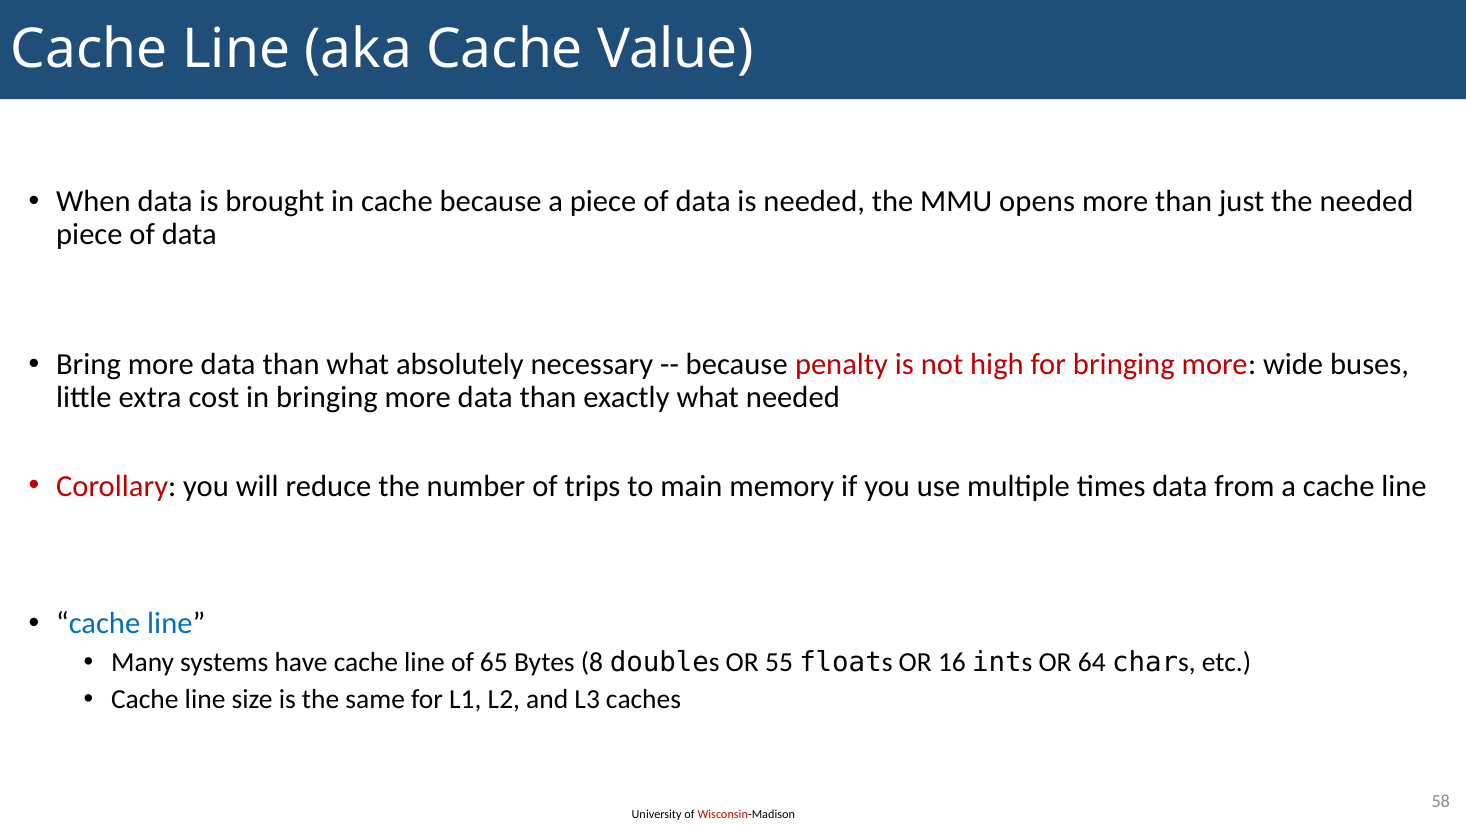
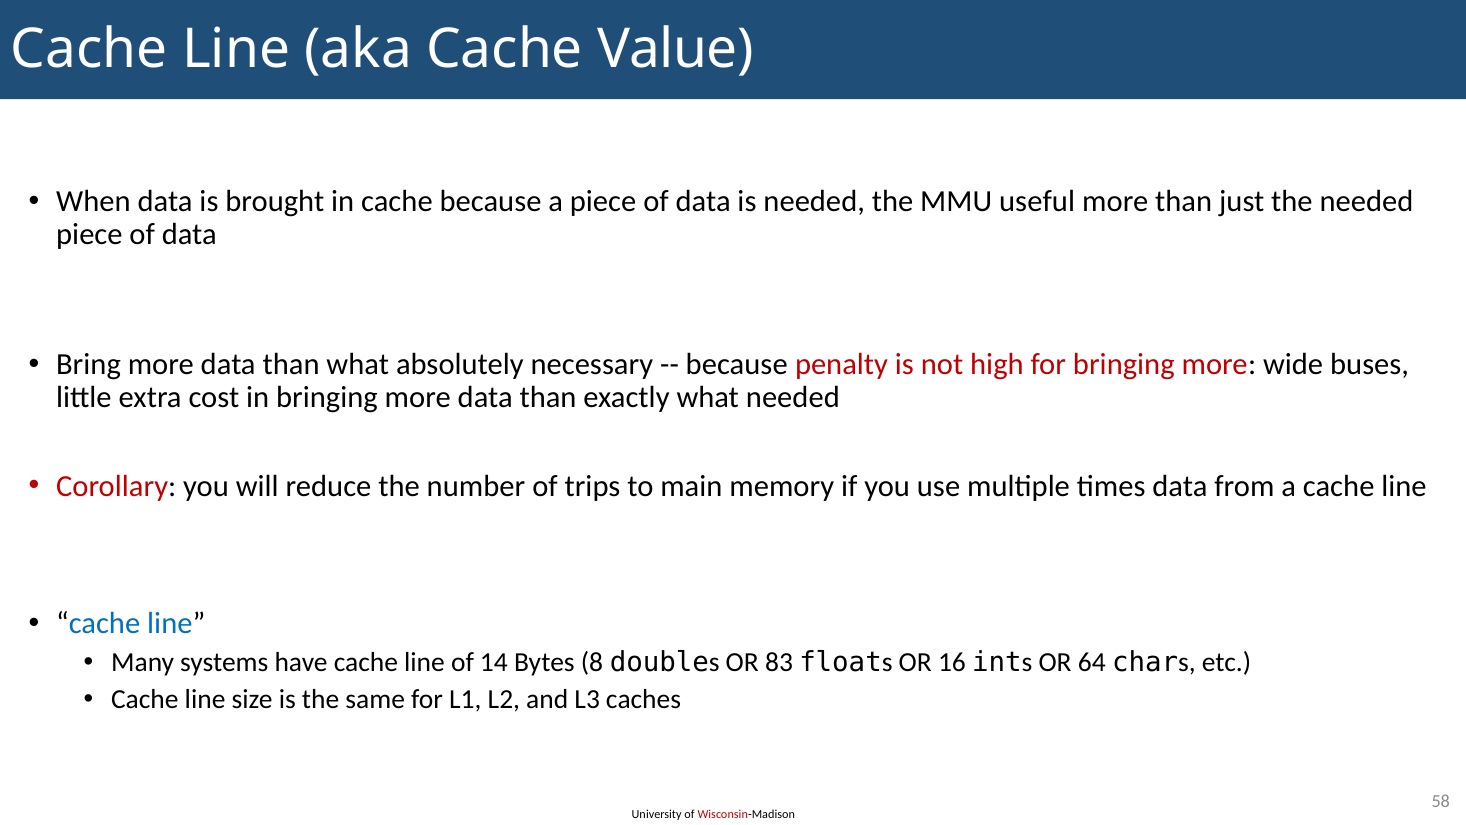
opens: opens -> useful (1037, 202)
65: 65 -> 14 (494, 662)
55: 55 -> 83 (779, 662)
